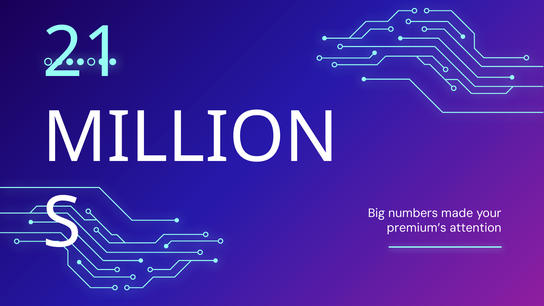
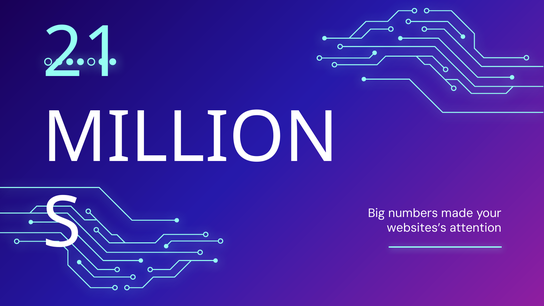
premium’s: premium’s -> websites’s (417, 228)
